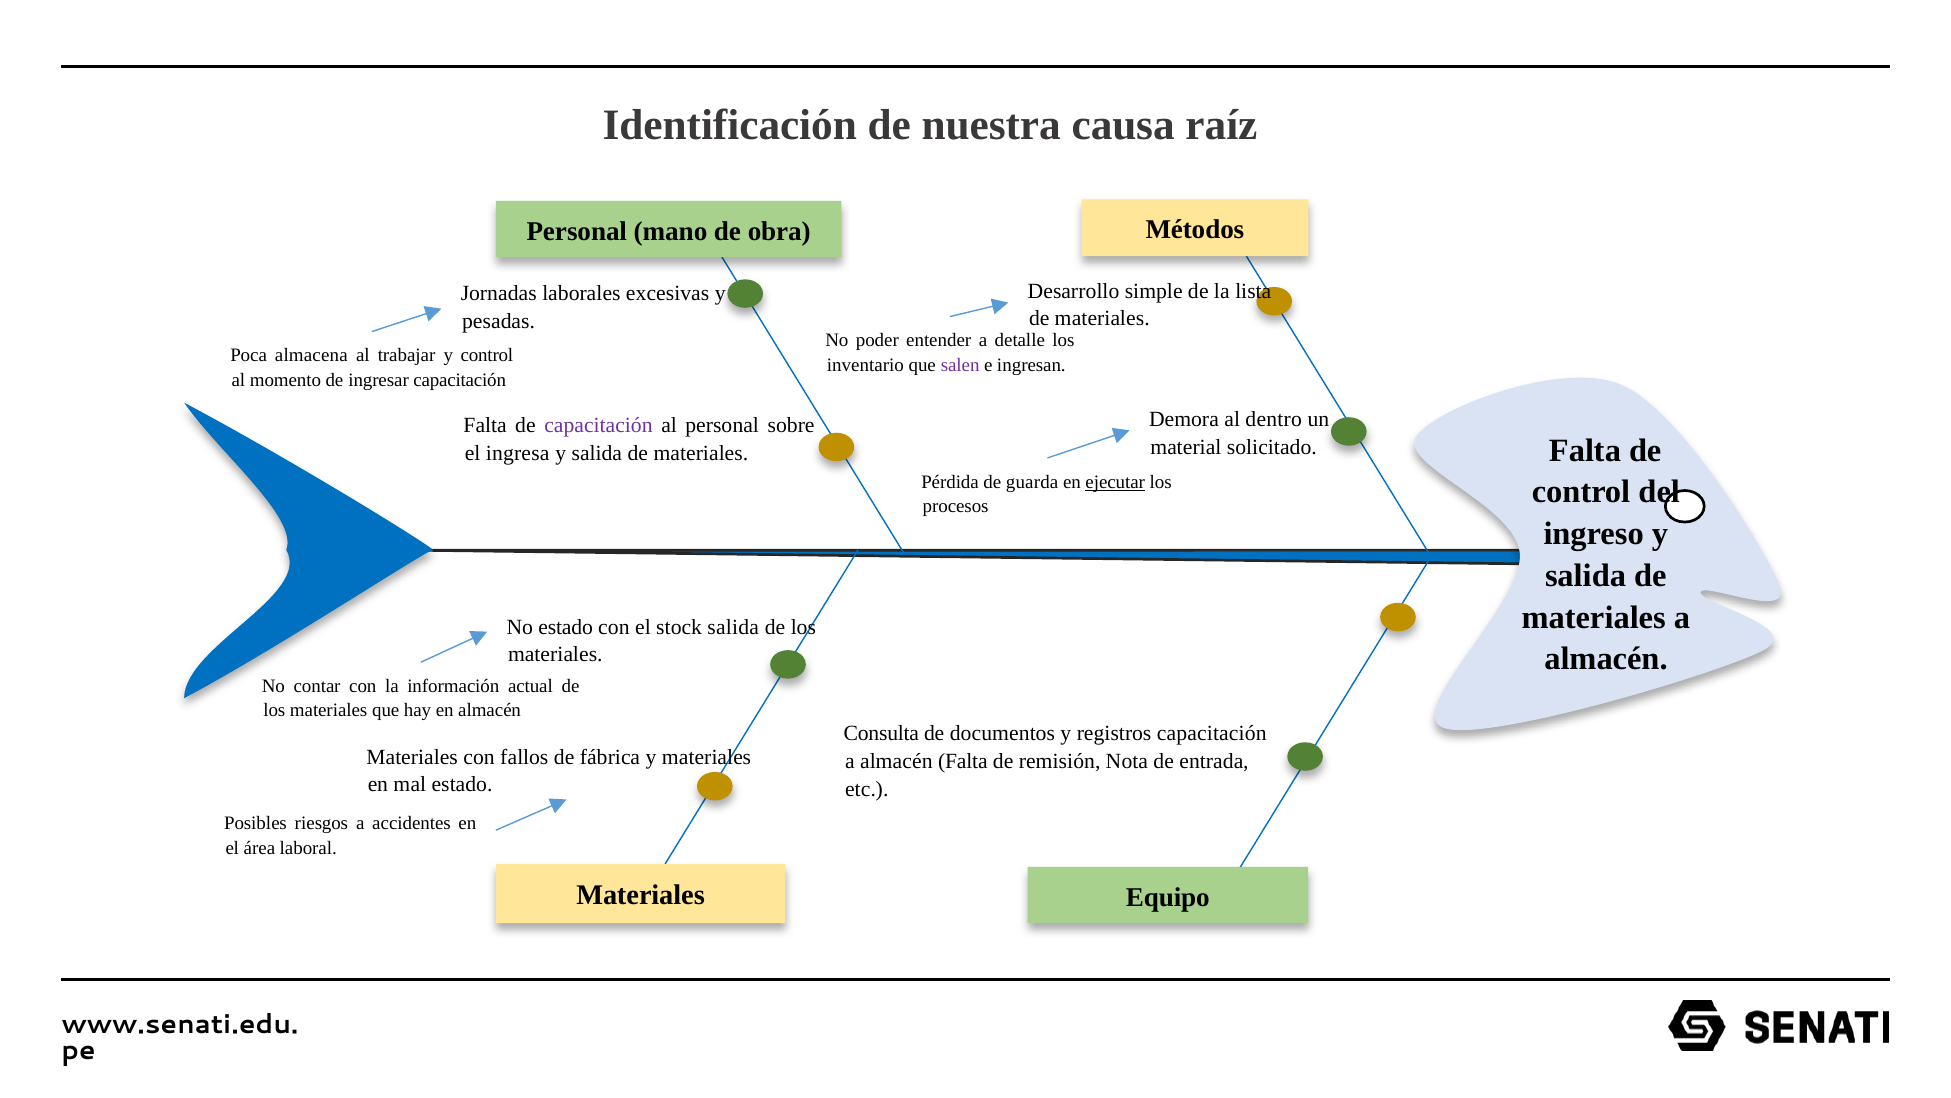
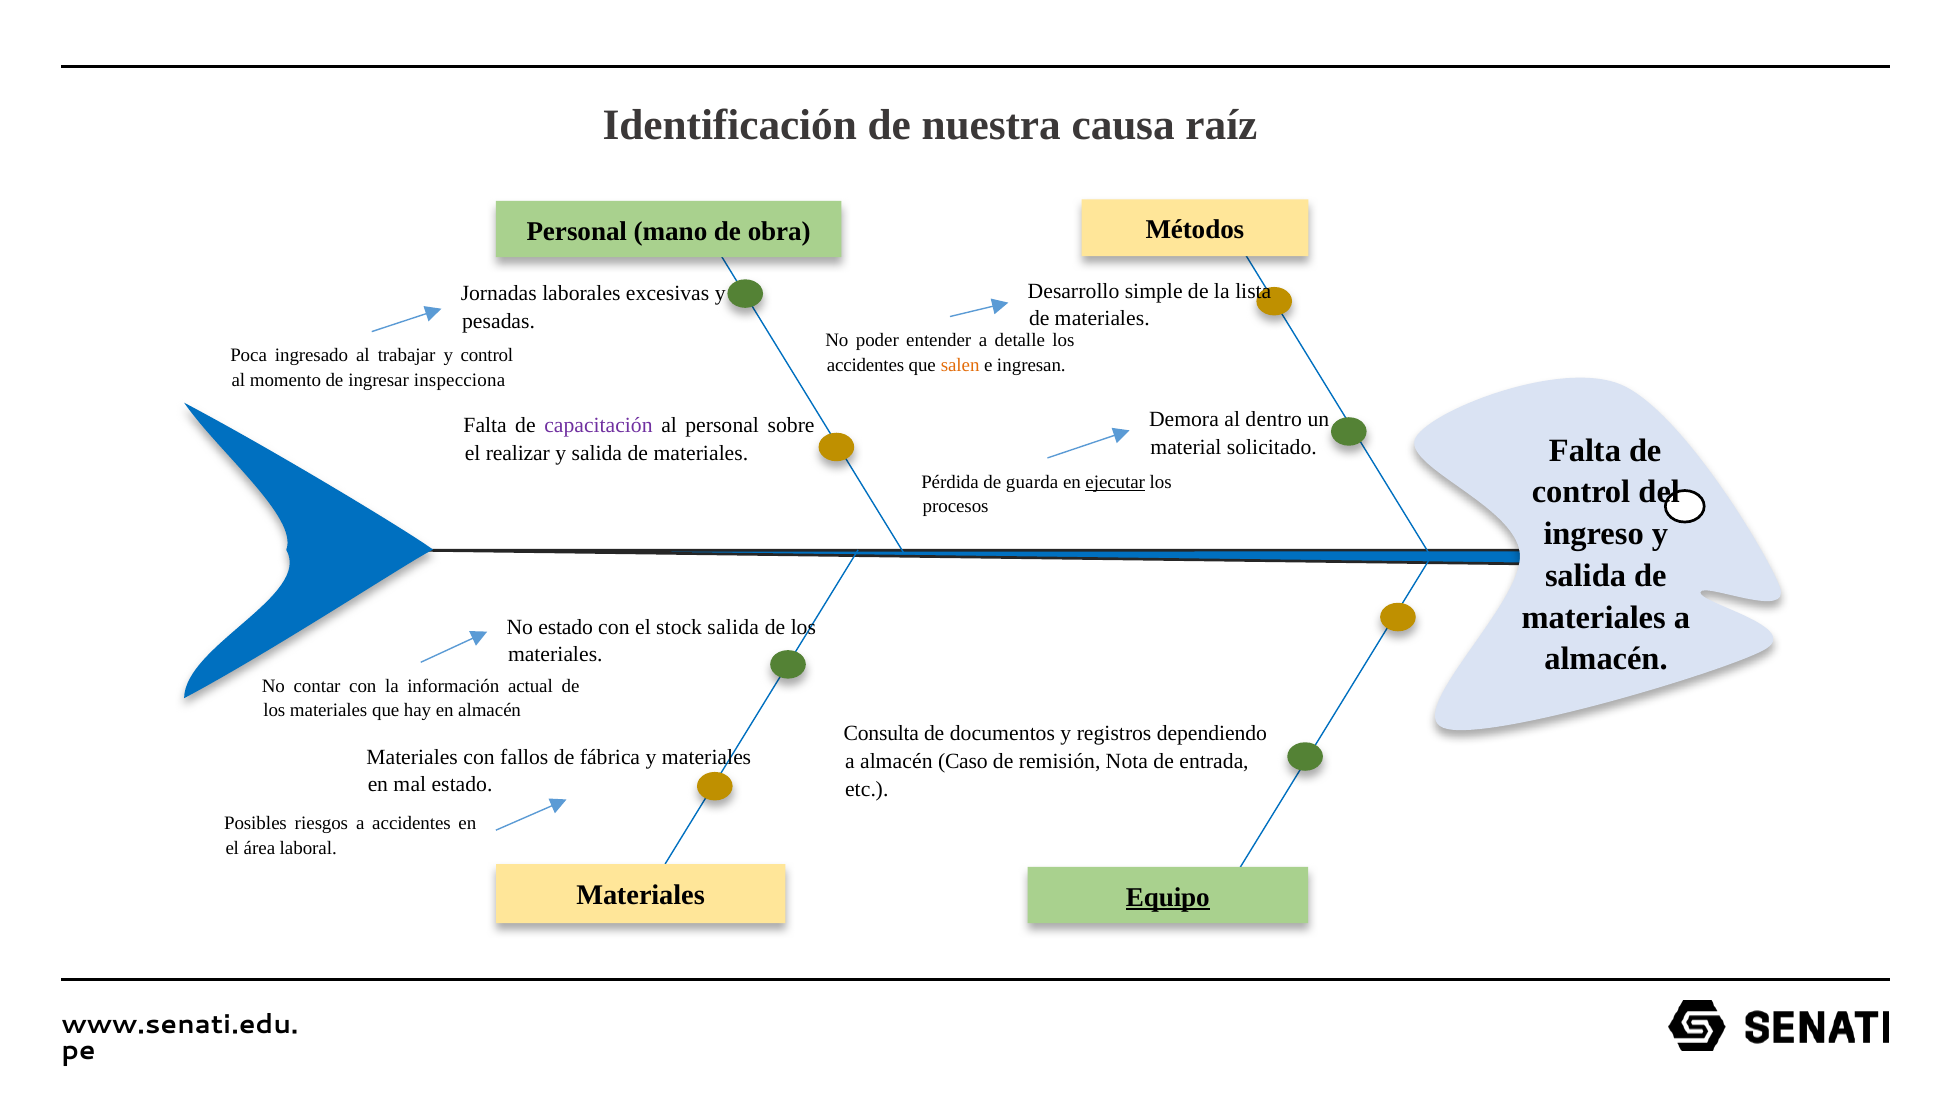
almacena: almacena -> ingresado (311, 355)
inventario: inventario -> accidentes (865, 365)
salen colour: purple -> orange (960, 365)
ingresar capacitación: capacitación -> inspecciona (460, 380)
ingresa: ingresa -> realizar (518, 453)
registros capacitación: capacitación -> dependiendo (1212, 733)
almacén Falta: Falta -> Caso (963, 761)
Equipo underline: none -> present (1168, 897)
